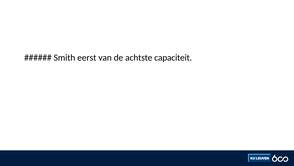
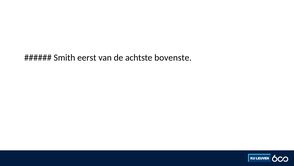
capaciteit: capaciteit -> bovenste (173, 58)
